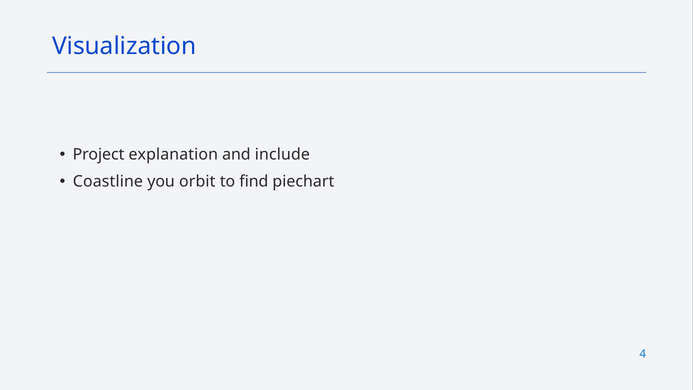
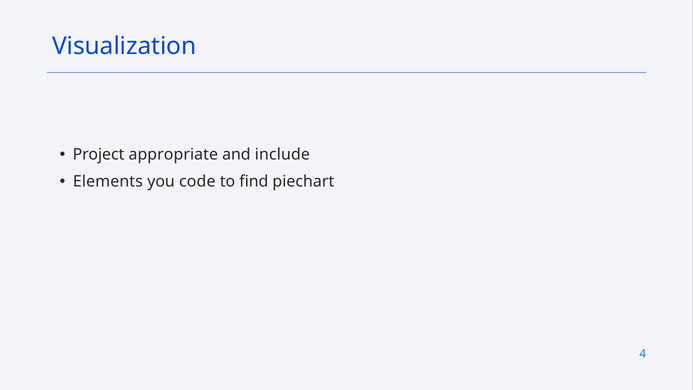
explanation: explanation -> appropriate (173, 154)
Coastline: Coastline -> Elements (108, 182)
orbit: orbit -> code (197, 182)
